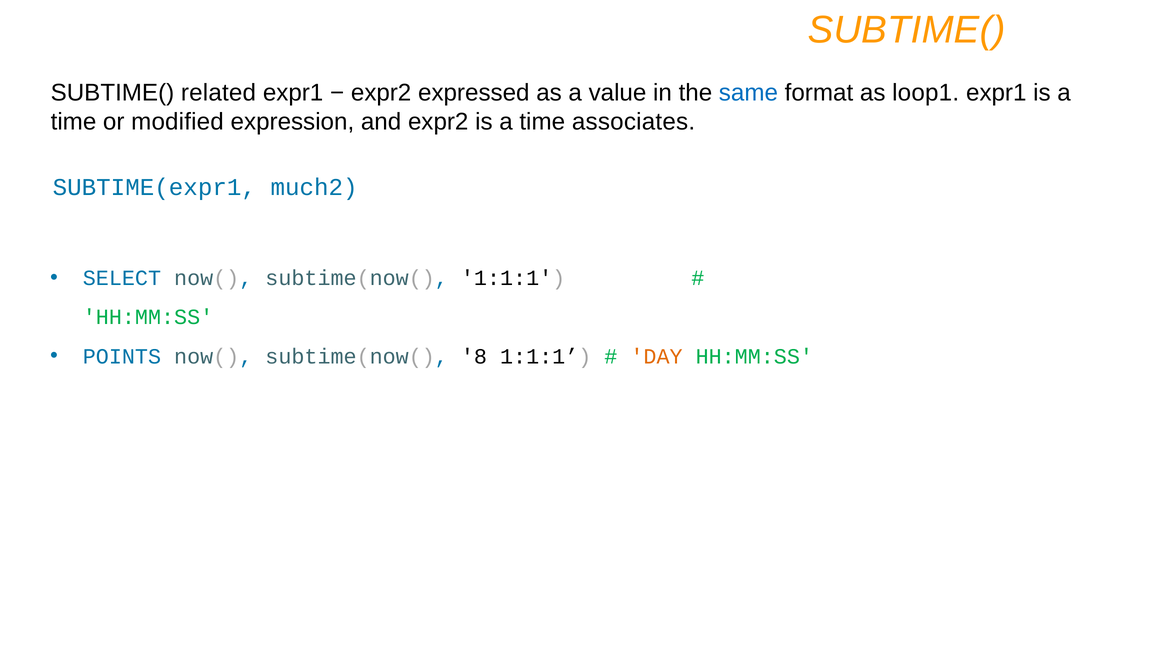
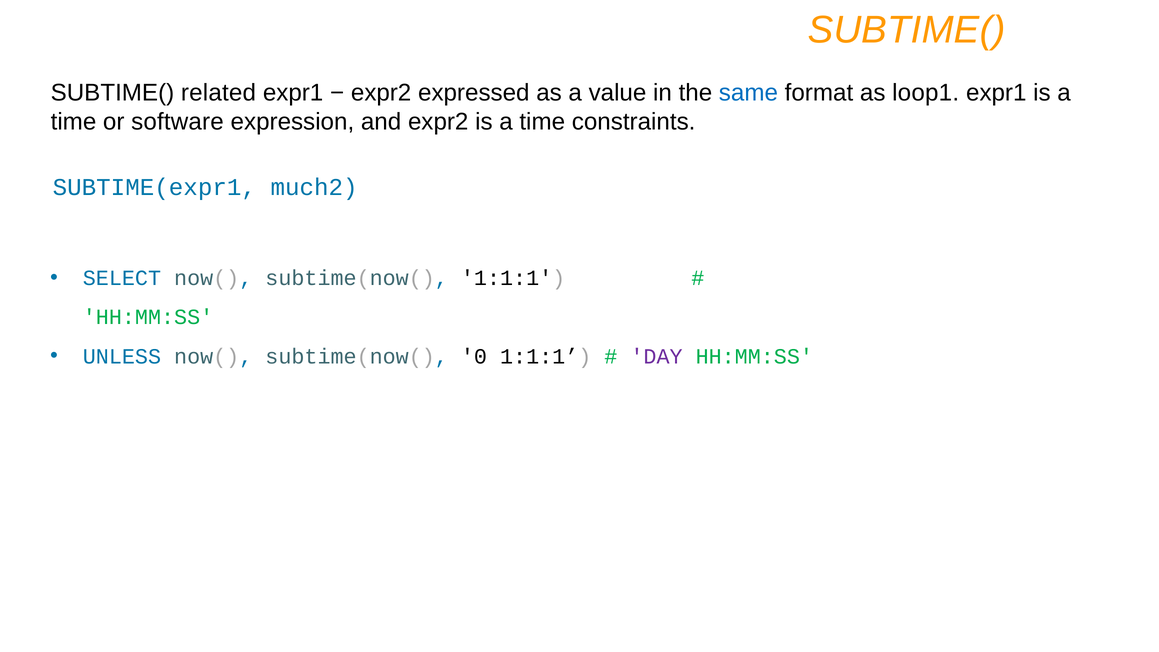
modified: modified -> software (177, 122)
associates: associates -> constraints (634, 122)
POINTS: POINTS -> UNLESS (122, 356)
8: 8 -> 0 (474, 356)
DAY colour: orange -> purple (657, 356)
